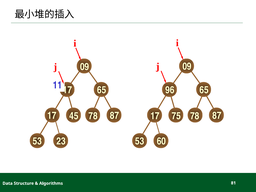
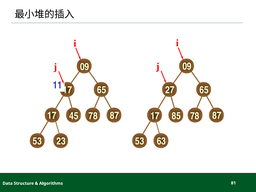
96: 96 -> 27 (170, 90)
75: 75 -> 85 (176, 116)
60: 60 -> 63 (161, 141)
